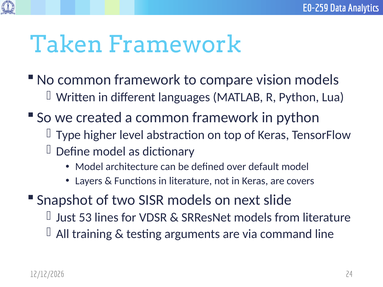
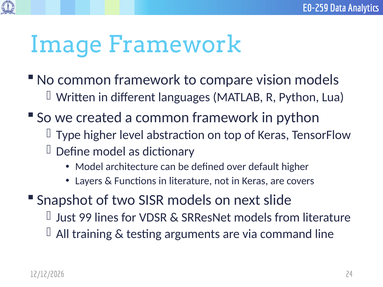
Taken: Taken -> Image (67, 45)
default model: model -> higher (295, 167)
53: 53 -> 99 (85, 218)
